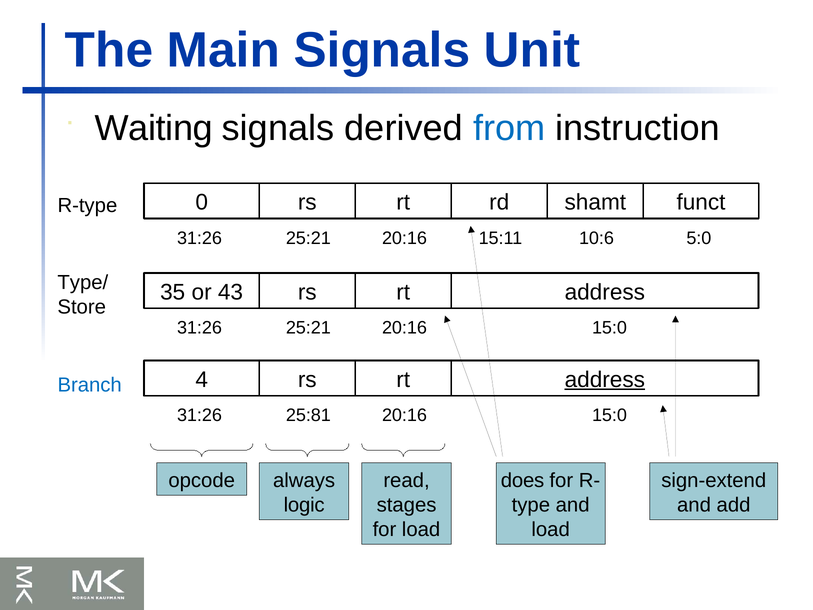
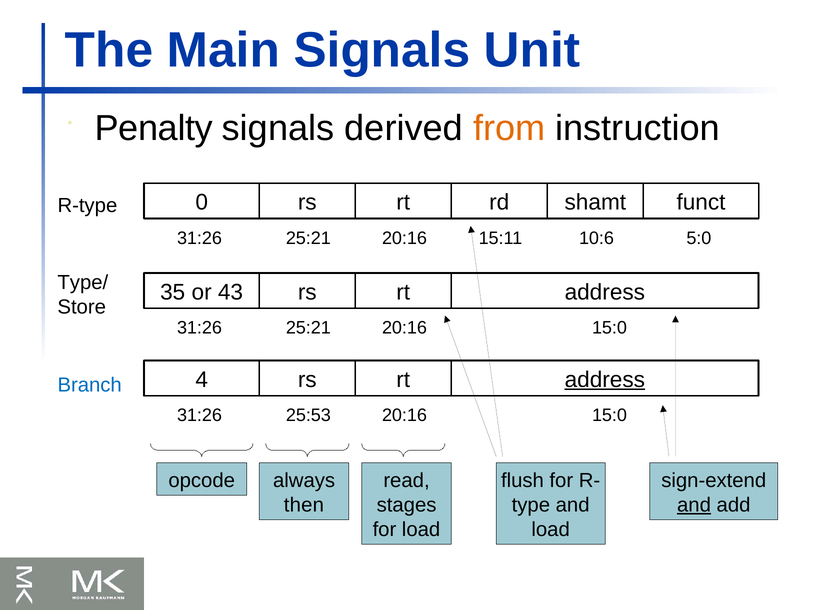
Waiting: Waiting -> Penalty (154, 128)
from colour: blue -> orange (509, 128)
25:81: 25:81 -> 25:53 (308, 415)
does: does -> flush (522, 480)
logic: logic -> then (304, 505)
and underline: none -> present (694, 505)
